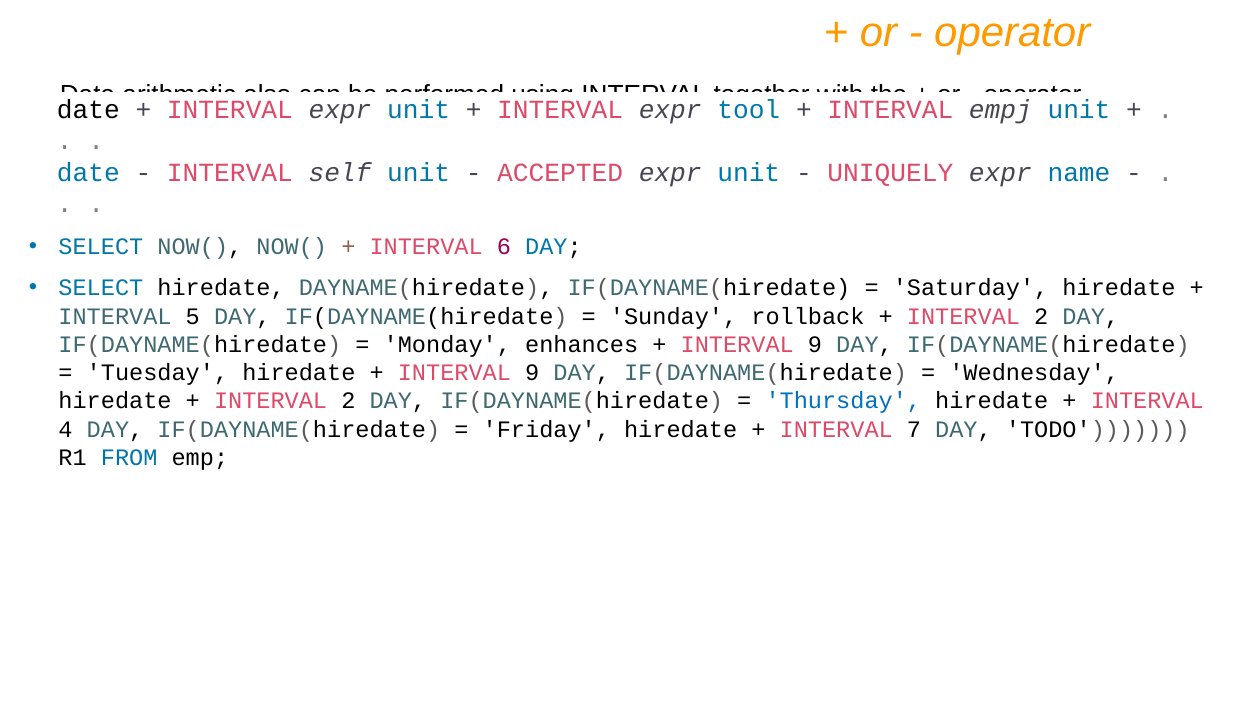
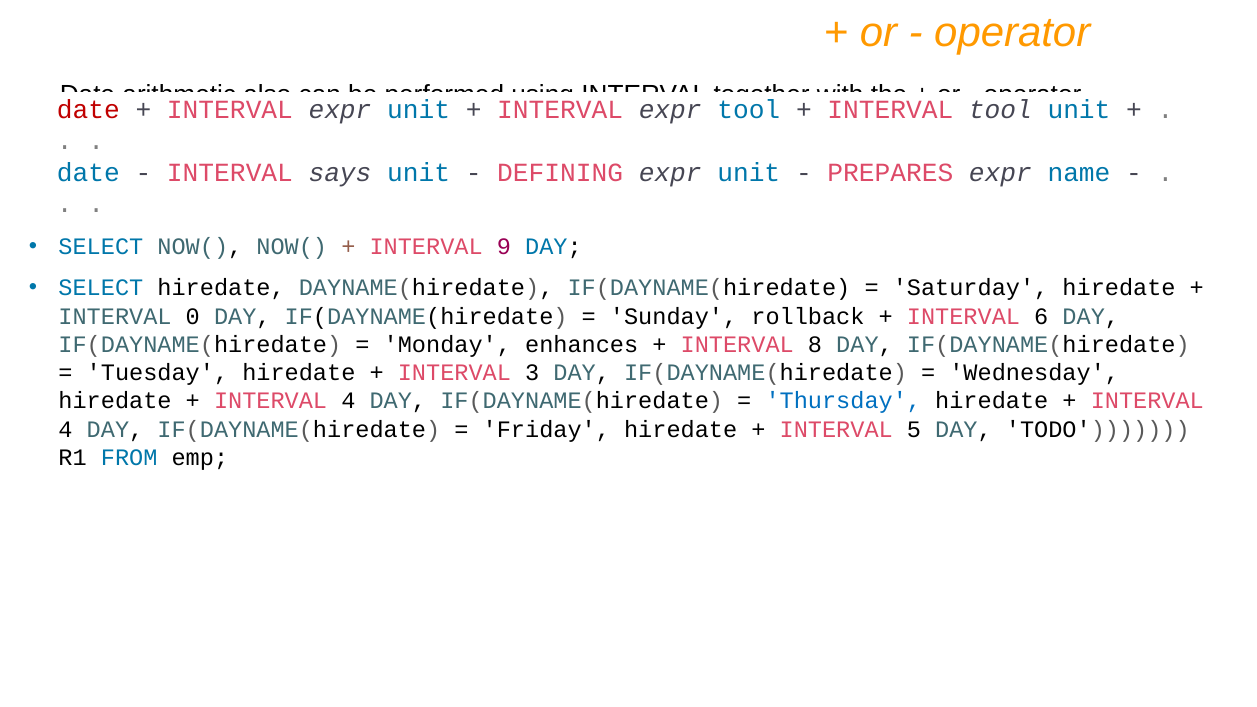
date colour: black -> red (88, 110)
INTERVAL empj: empj -> tool (1000, 110)
self: self -> says (340, 173)
ACCEPTED: ACCEPTED -> DEFINING (560, 173)
UNIQUELY: UNIQUELY -> PREPARES (890, 173)
6: 6 -> 9 (504, 247)
5: 5 -> 0 (193, 316)
2: 2 -> 6 (1041, 316)
9: 9 -> 8 (815, 345)
9: 9 -> 3 (532, 373)
2: 2 -> 4 (348, 401)
7: 7 -> 5 (914, 429)
